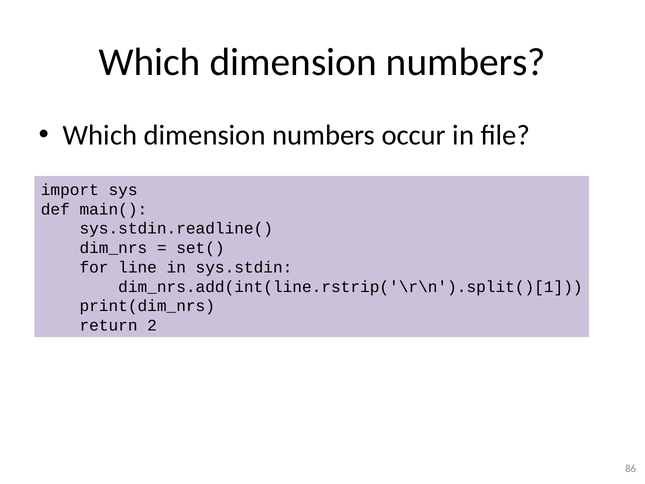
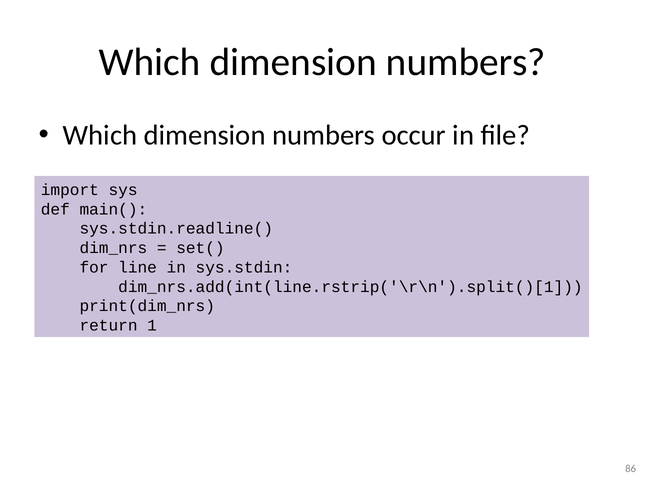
2: 2 -> 1 (152, 325)
